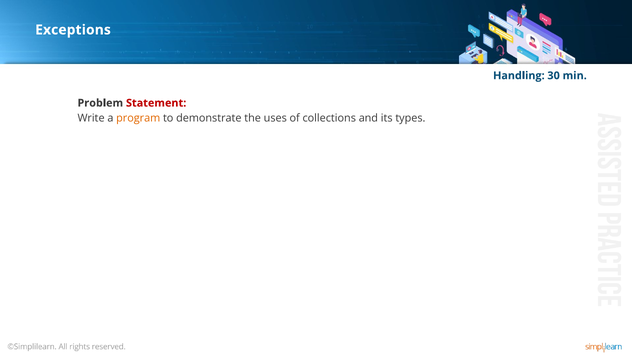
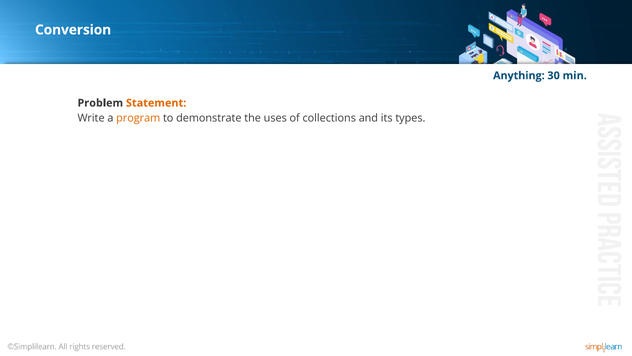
Exceptions: Exceptions -> Conversion (73, 30)
Handling: Handling -> Anything (519, 76)
Statement colour: red -> orange (156, 103)
